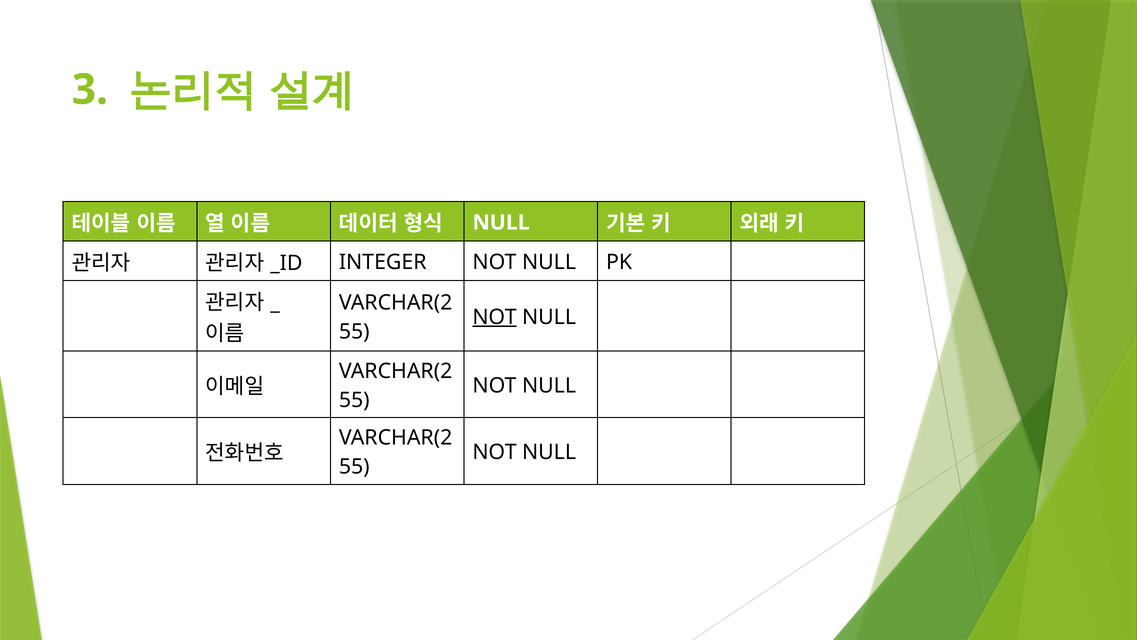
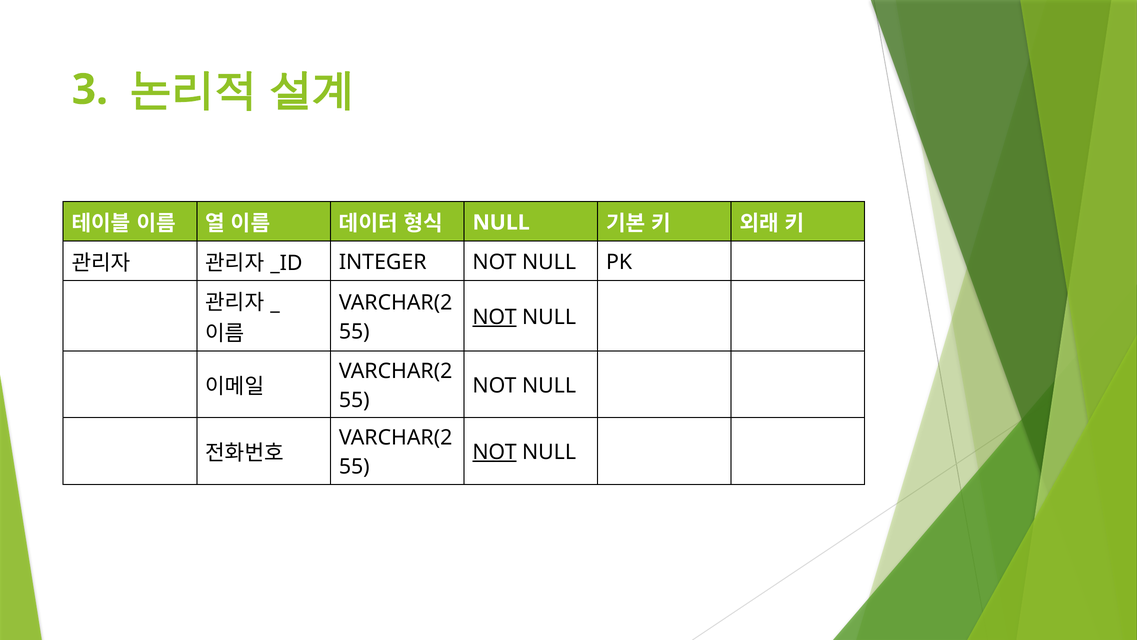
NOT underline: none -> present (495, 452)
